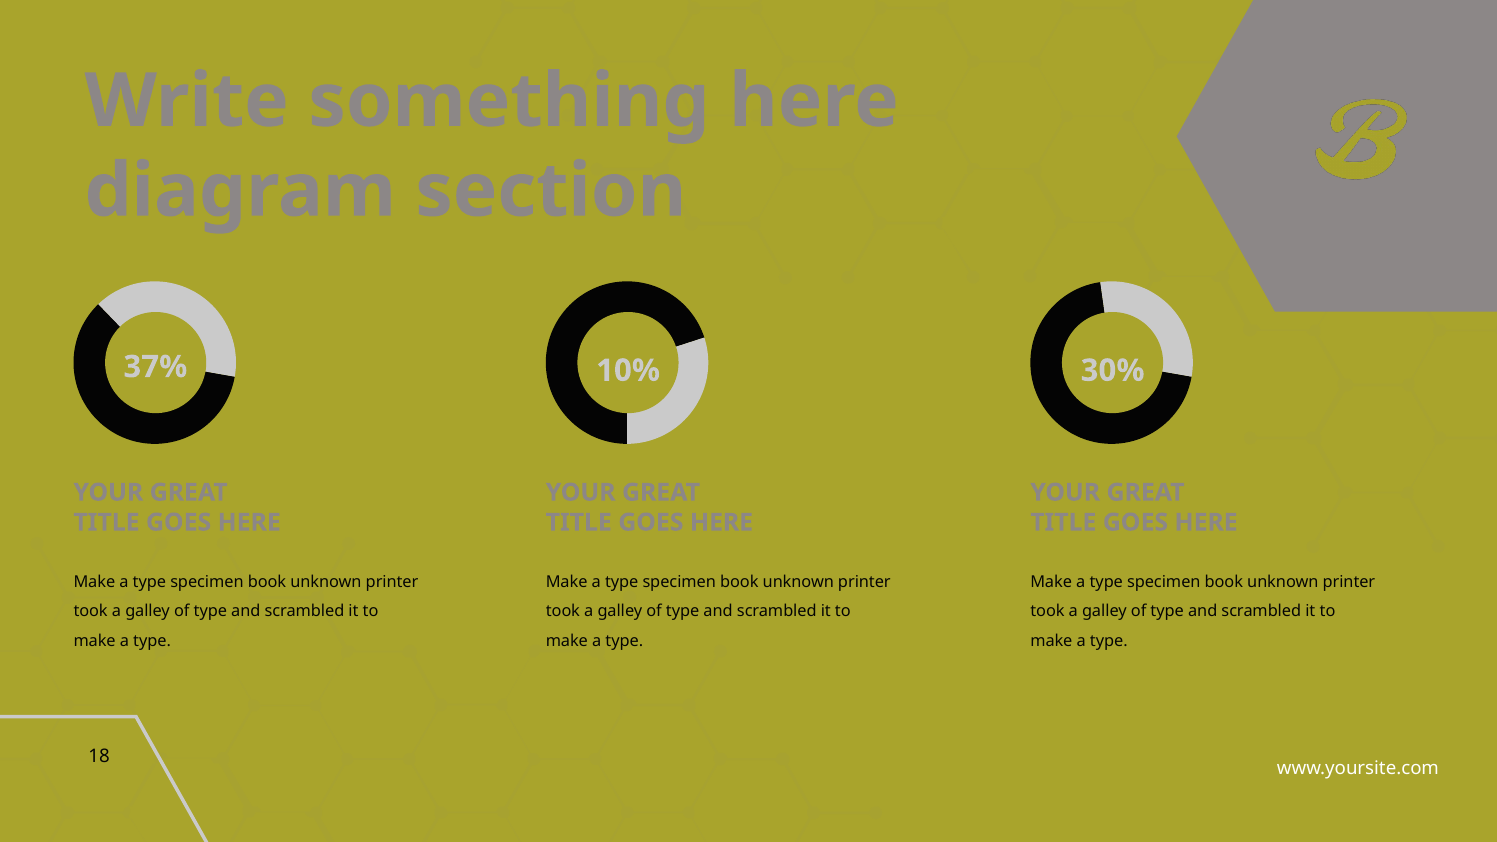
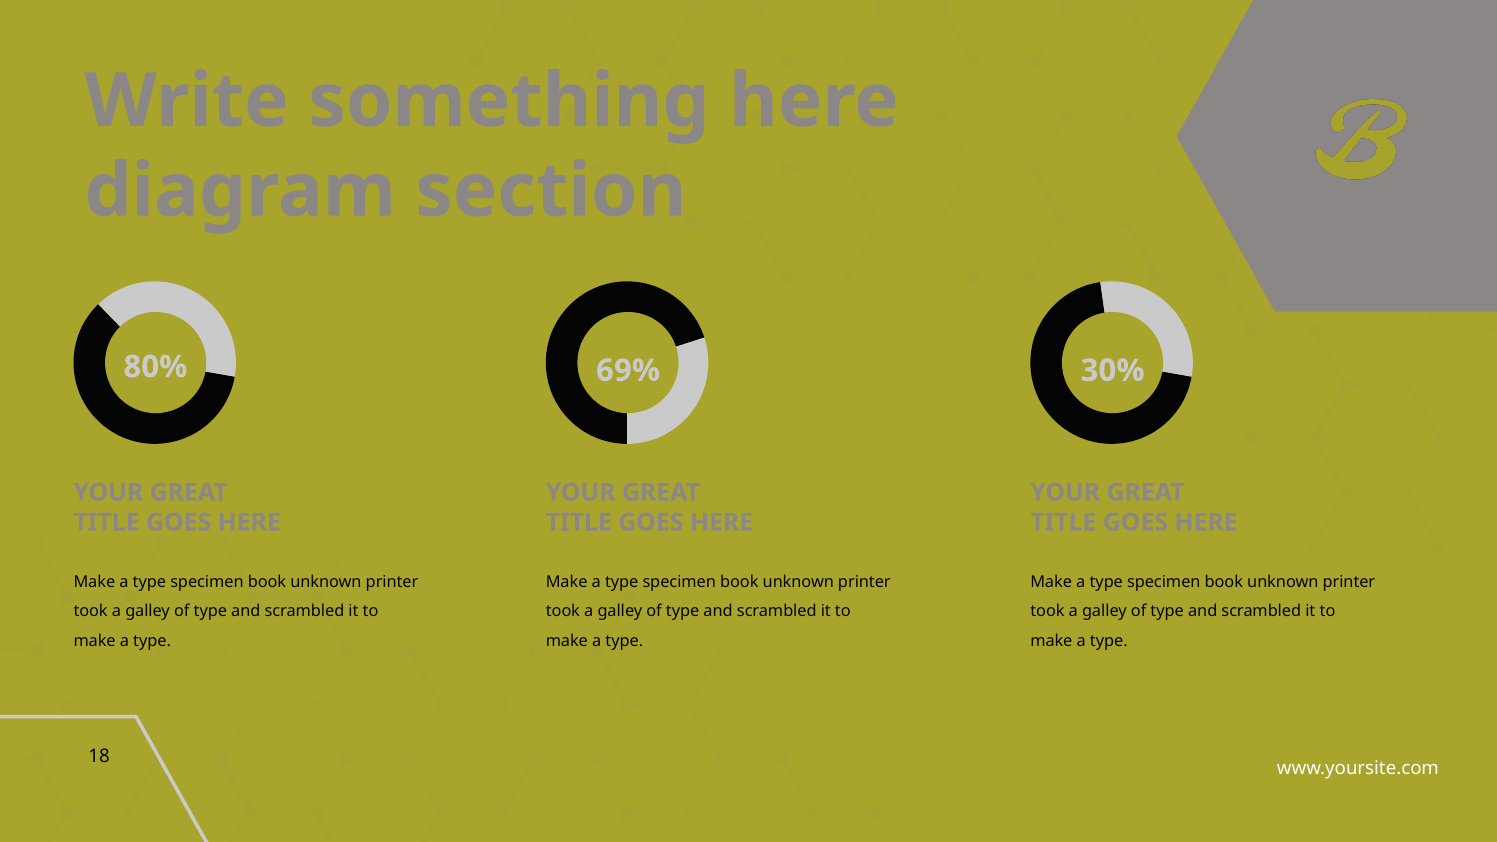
37%: 37% -> 80% (155, 367)
10%: 10% -> 69% (628, 371)
